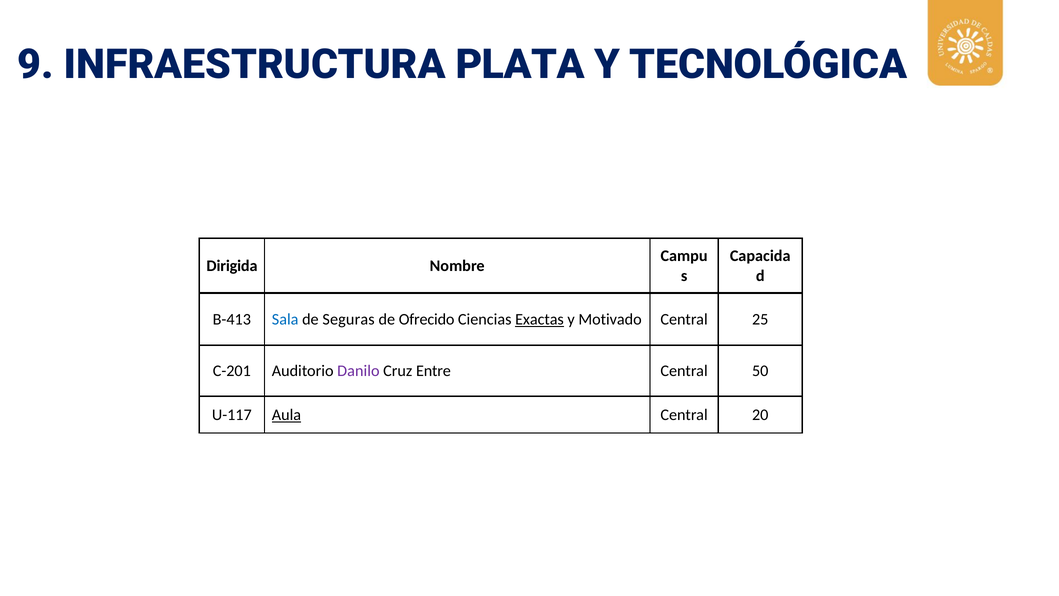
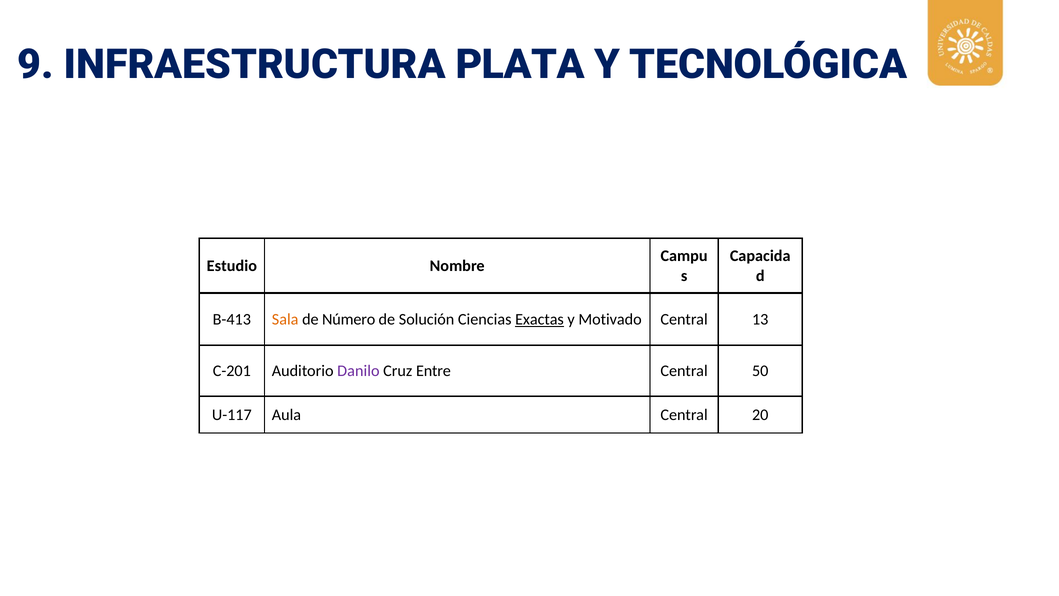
Dirigida: Dirigida -> Estudio (232, 266)
Sala colour: blue -> orange (285, 319)
Seguras: Seguras -> Número (349, 319)
Ofrecido: Ofrecido -> Solución (427, 319)
25: 25 -> 13 (760, 319)
Aula underline: present -> none (286, 415)
